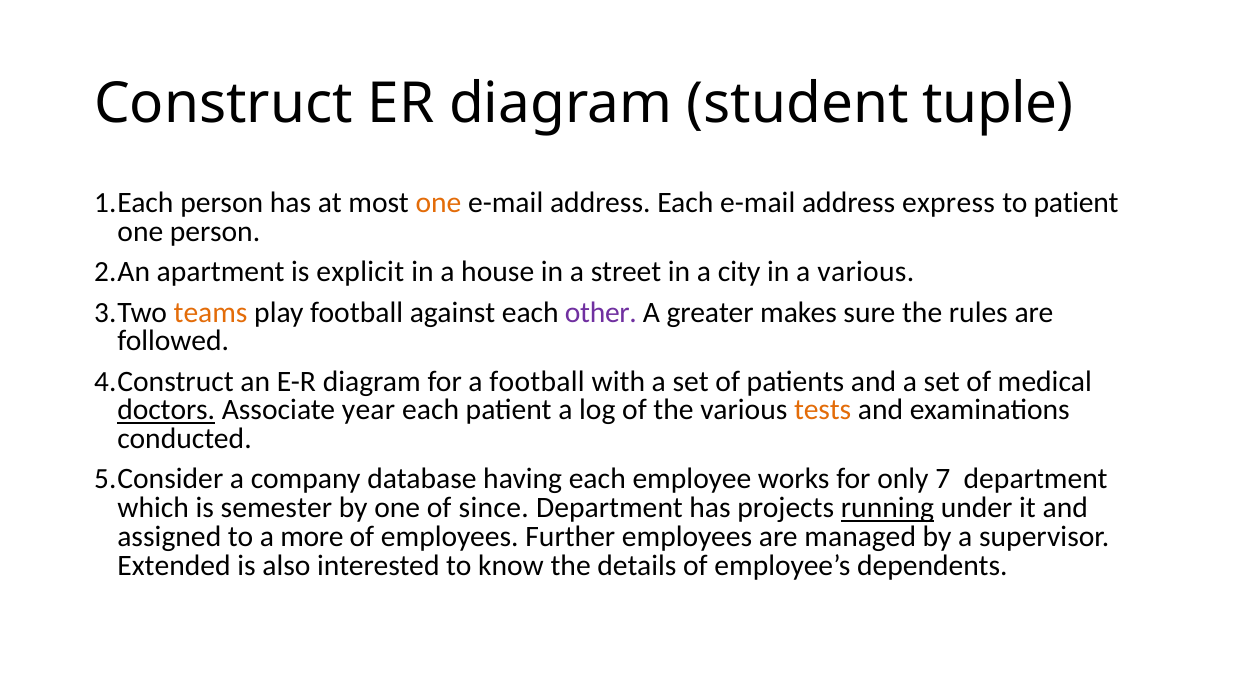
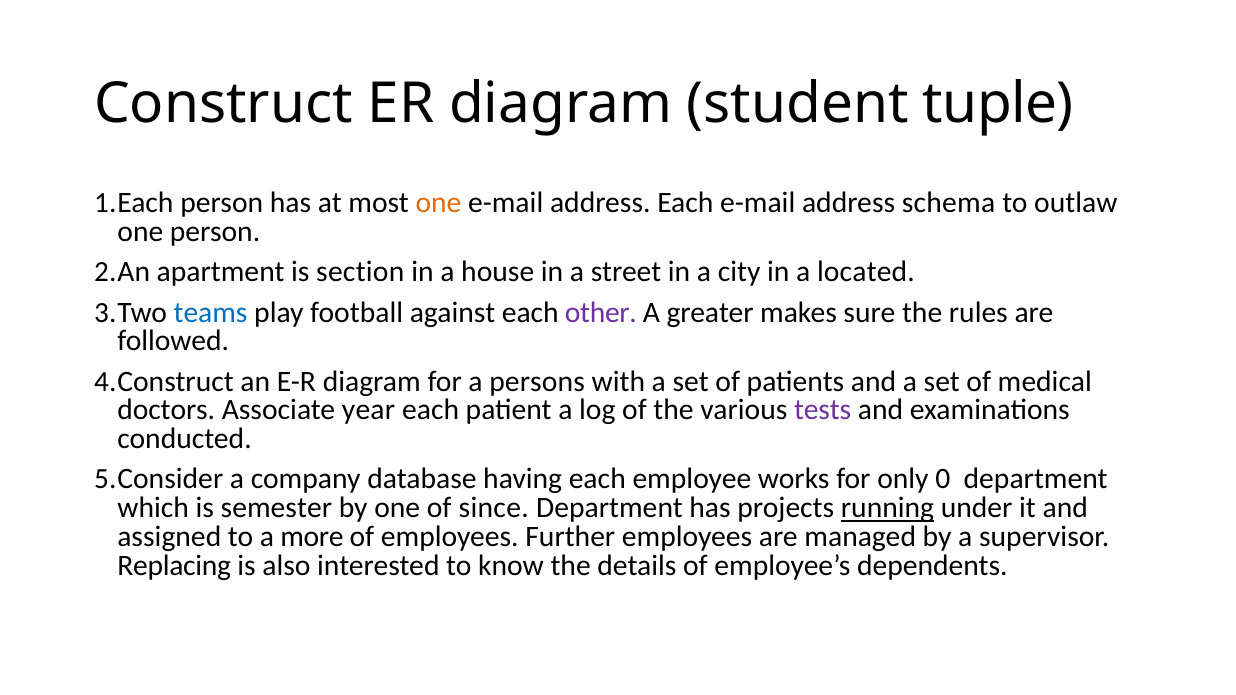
express: express -> schema (949, 203)
to patient: patient -> outlaw (1076, 203)
explicit: explicit -> section (360, 272)
a various: various -> located (866, 272)
teams colour: orange -> blue (211, 312)
a football: football -> persons (537, 381)
doctors underline: present -> none (166, 410)
tests colour: orange -> purple (823, 410)
7: 7 -> 0 (943, 479)
Extended: Extended -> Replacing (174, 566)
